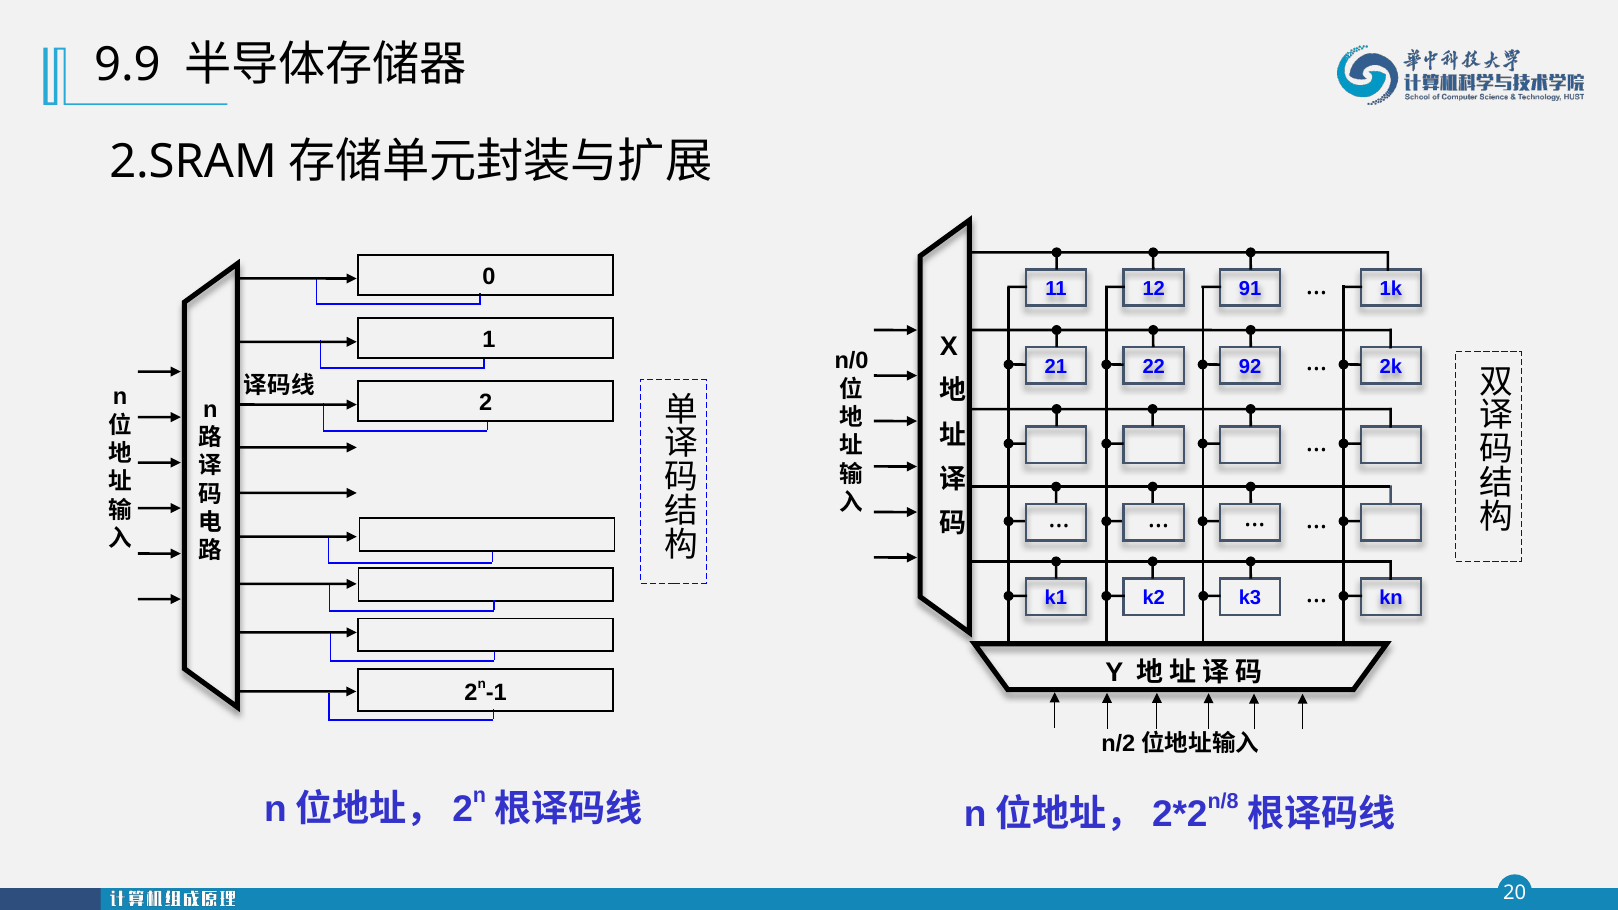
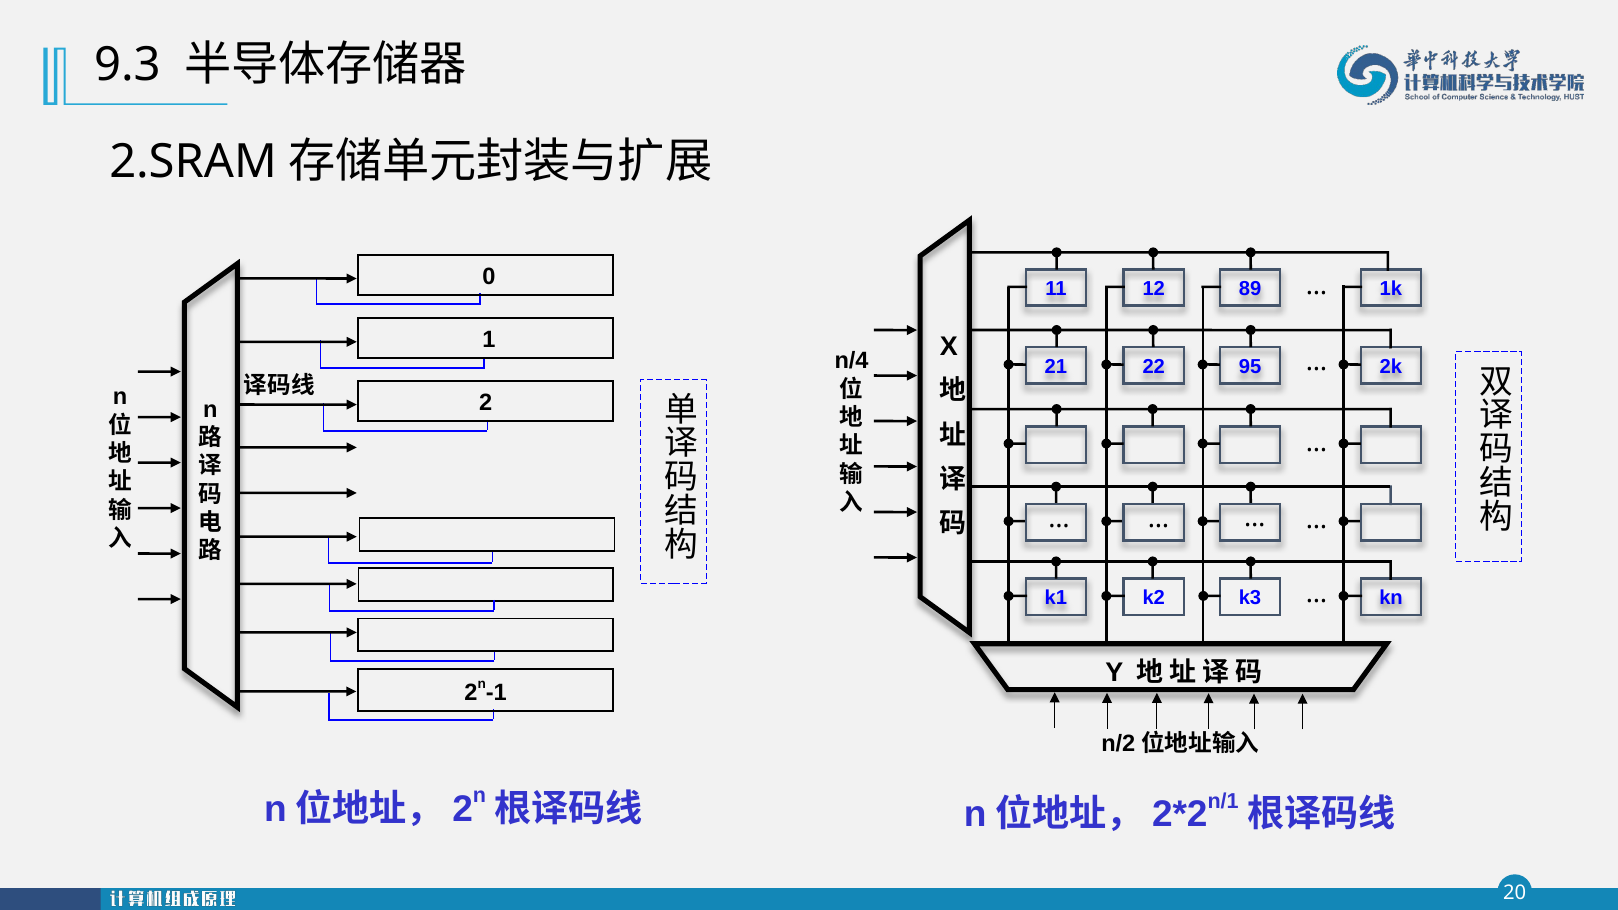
9.9: 9.9 -> 9.3 (127, 65)
91: 91 -> 89 (1250, 289)
n/0: n/0 -> n/4 (852, 361)
92: 92 -> 95 (1250, 367)
n/8: n/8 -> n/1 (1223, 801)
